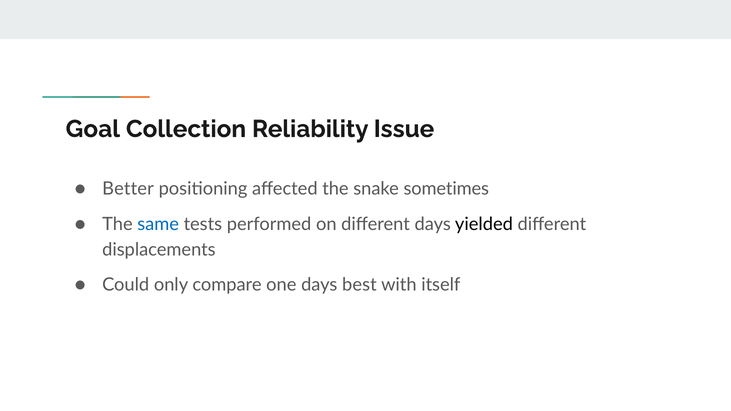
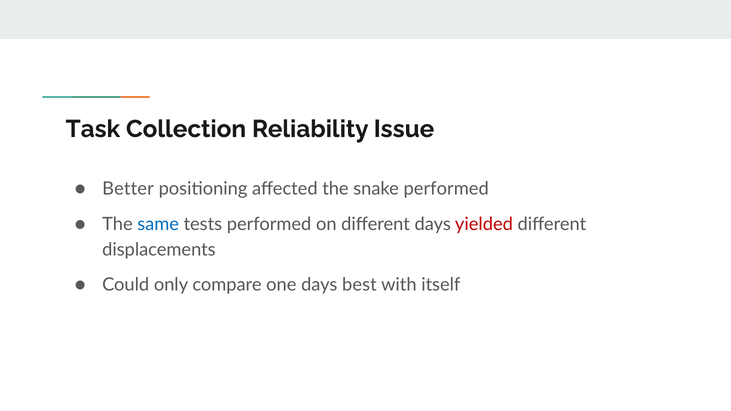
Goal: Goal -> Task (93, 129)
snake sometimes: sometimes -> performed (446, 189)
yielded colour: black -> red (484, 224)
